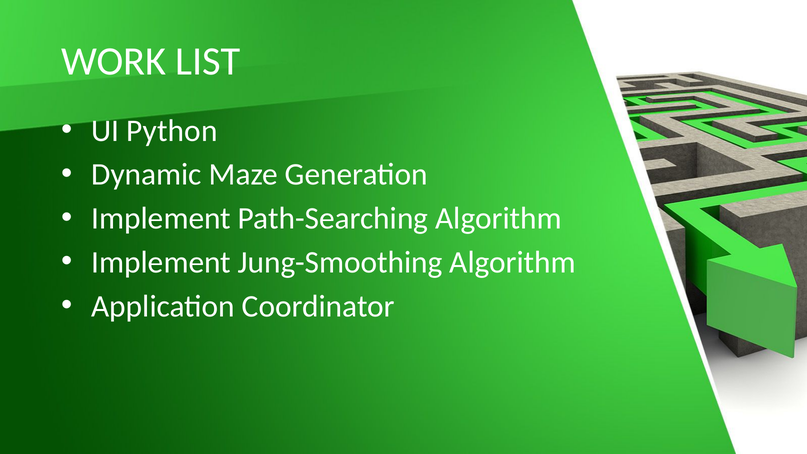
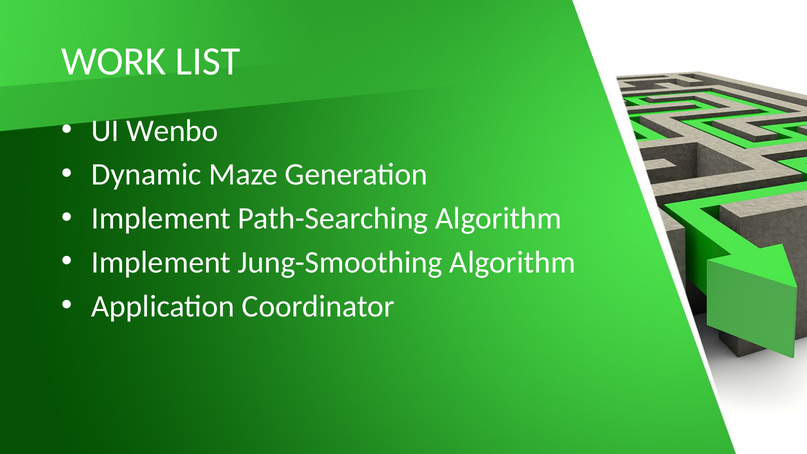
Python: Python -> Wenbo (172, 131)
